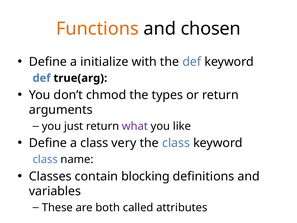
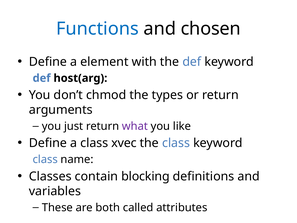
Functions colour: orange -> blue (97, 29)
initialize: initialize -> element (104, 62)
true(arg: true(arg -> host(arg (80, 78)
very: very -> xvec (124, 143)
